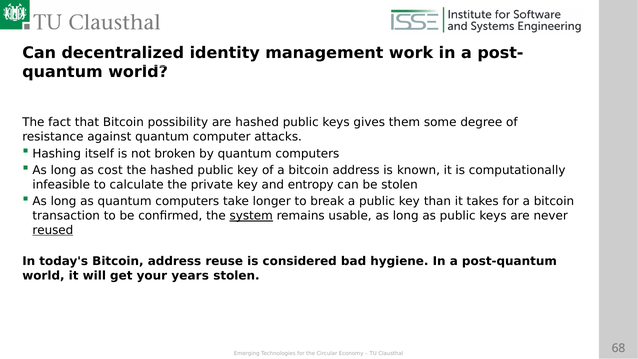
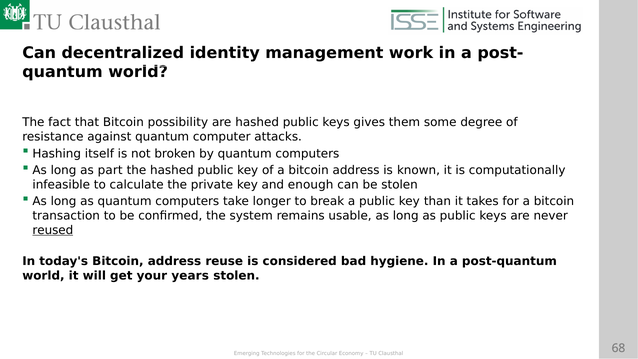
cost: cost -> part (110, 170)
entropy: entropy -> enough (311, 185)
system underline: present -> none (251, 216)
